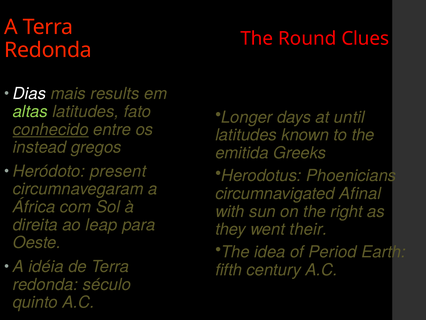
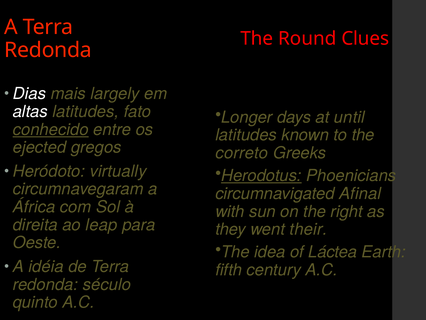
results: results -> largely (115, 94)
altas colour: light green -> white (30, 111)
instead: instead -> ejected (40, 147)
emitida: emitida -> correto (242, 153)
present: present -> virtually (118, 171)
Herodotus underline: none -> present (261, 175)
Period: Period -> Láctea (333, 252)
